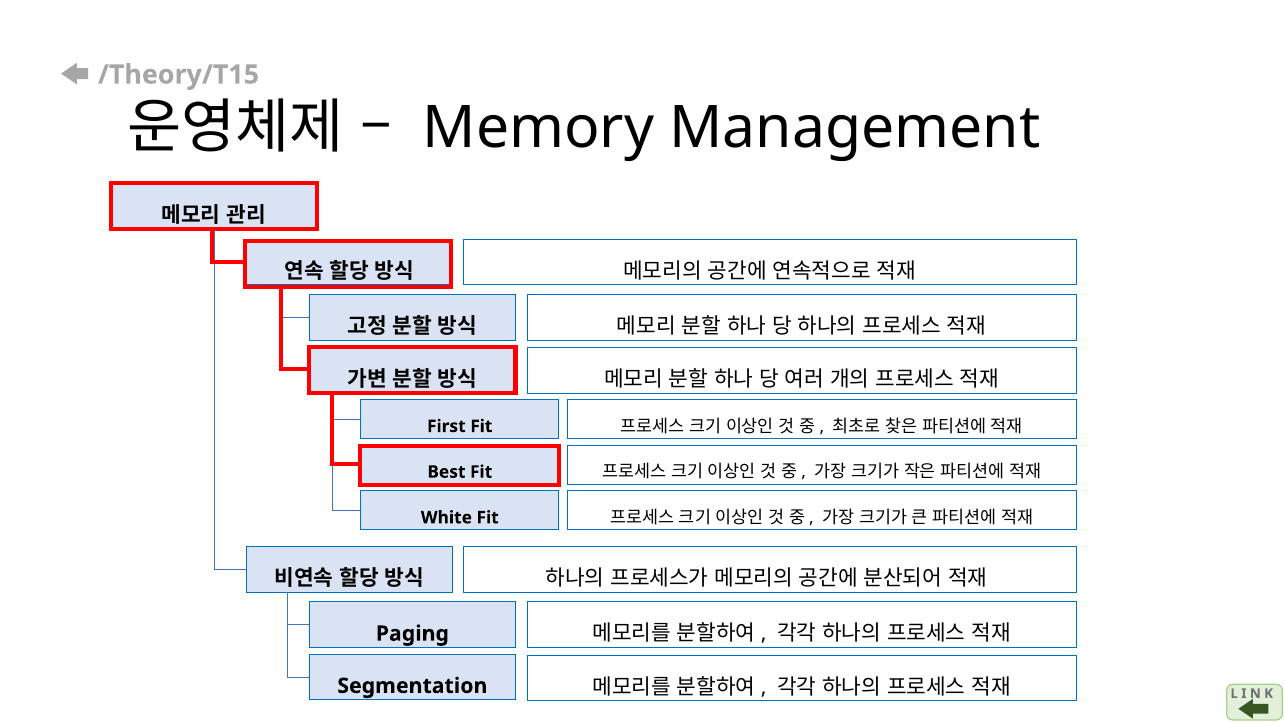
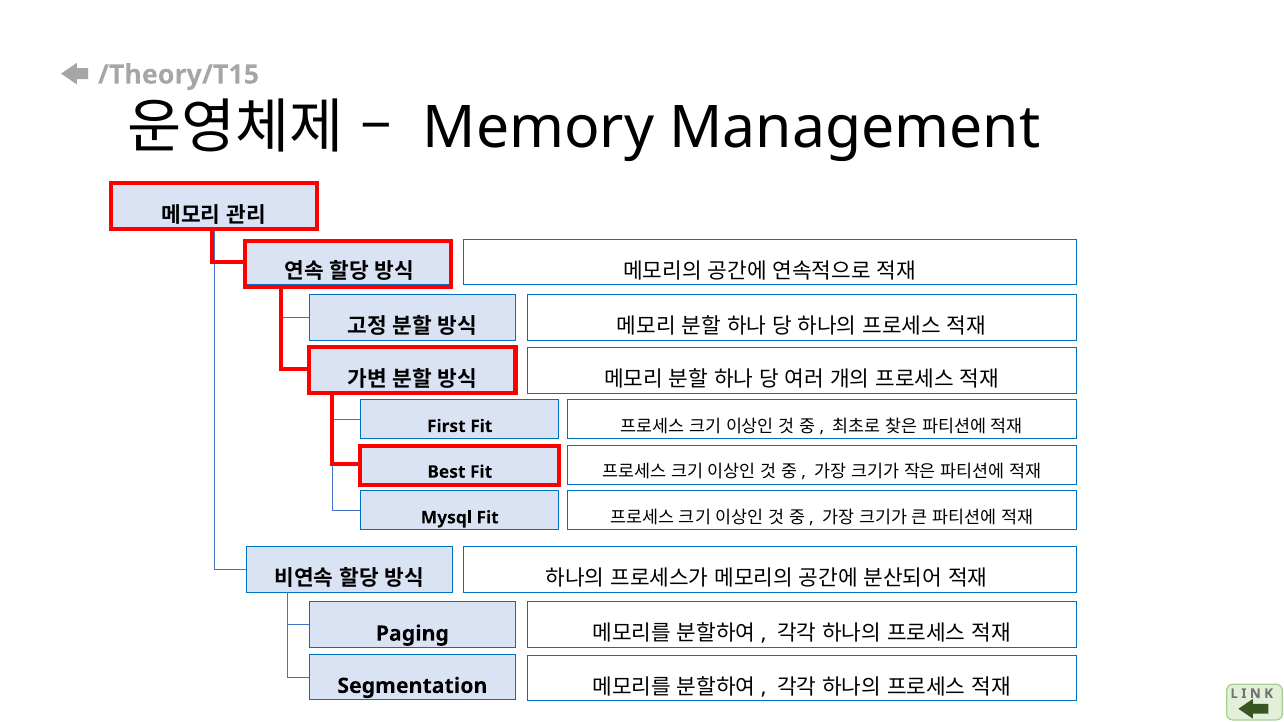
White: White -> Mysql (446, 518)
